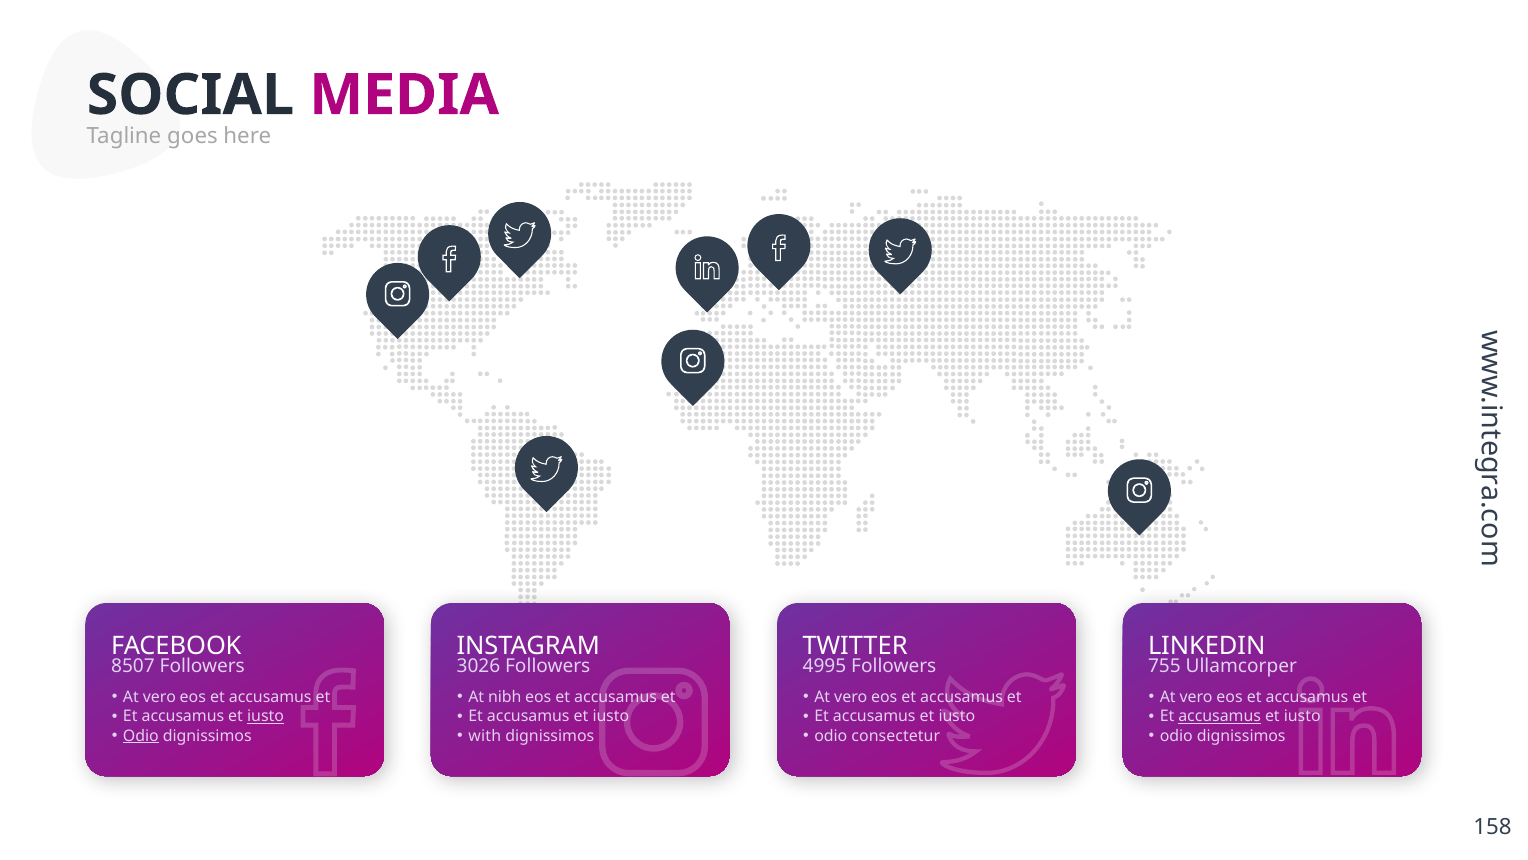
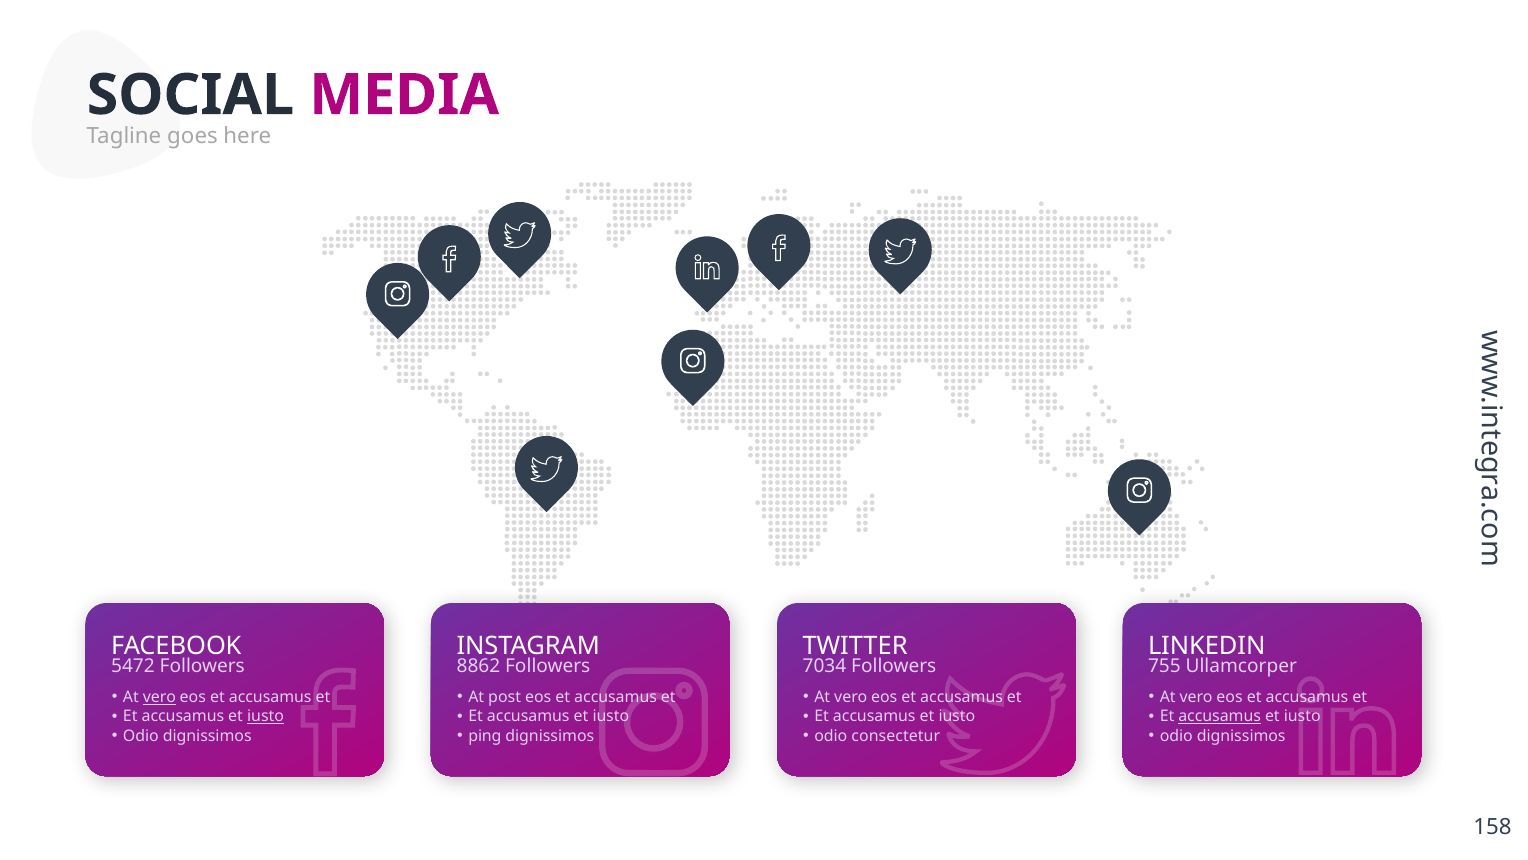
8507: 8507 -> 5472 (133, 666)
3026: 3026 -> 8862 (478, 666)
4995: 4995 -> 7034 (824, 666)
vero underline: none -> present (159, 697)
nibh: nibh -> post (505, 697)
Odio underline: present -> none (141, 735)
with: with -> ping (485, 735)
